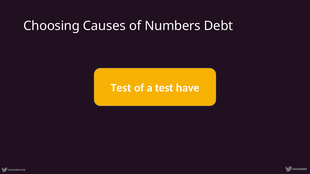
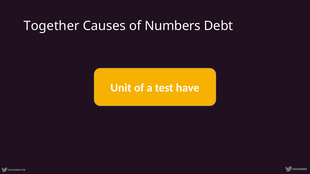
Choosing: Choosing -> Together (52, 26)
Test: Test -> Unit (121, 88)
